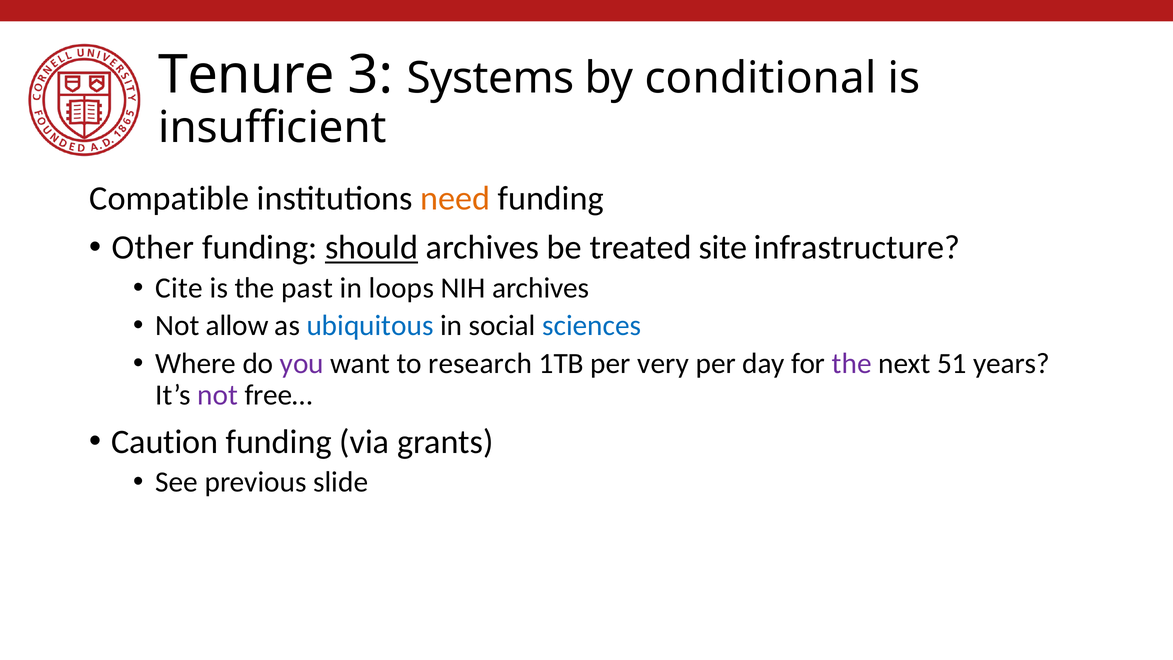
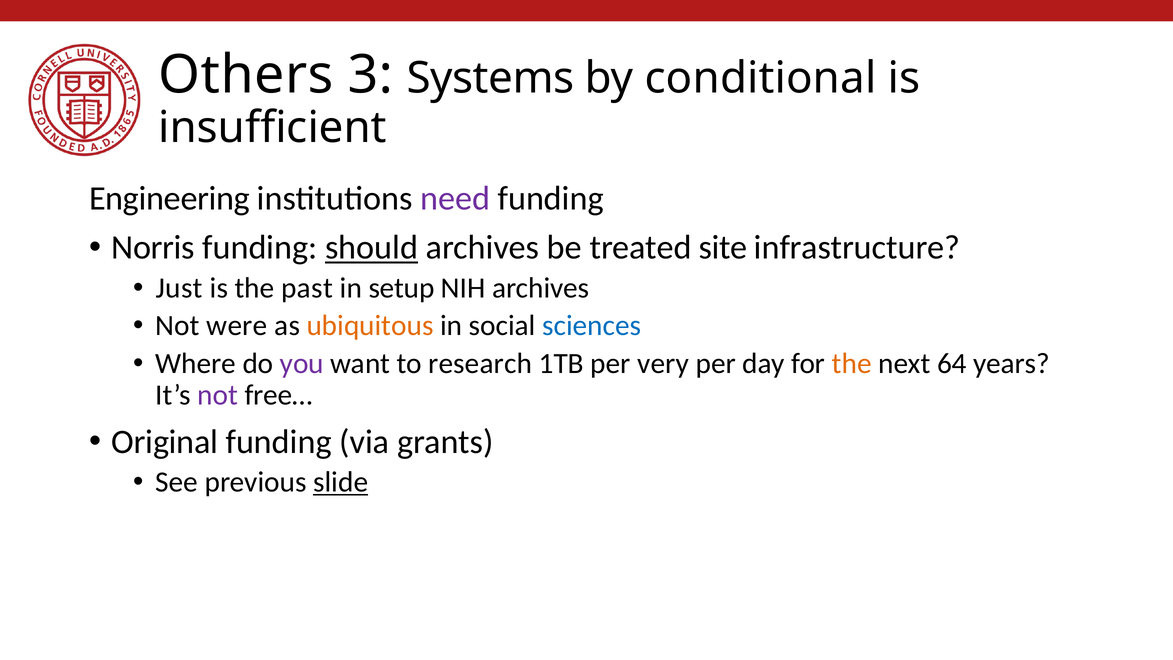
Tenure: Tenure -> Others (246, 75)
Compatible: Compatible -> Engineering (169, 198)
need colour: orange -> purple (455, 198)
Other: Other -> Norris (153, 248)
Cite: Cite -> Just (179, 288)
loops: loops -> setup (402, 288)
allow: allow -> were (237, 326)
ubiquitous colour: blue -> orange (370, 326)
the colour: purple -> orange (852, 363)
51: 51 -> 64 (952, 363)
Caution: Caution -> Original (165, 442)
slide underline: none -> present (341, 482)
